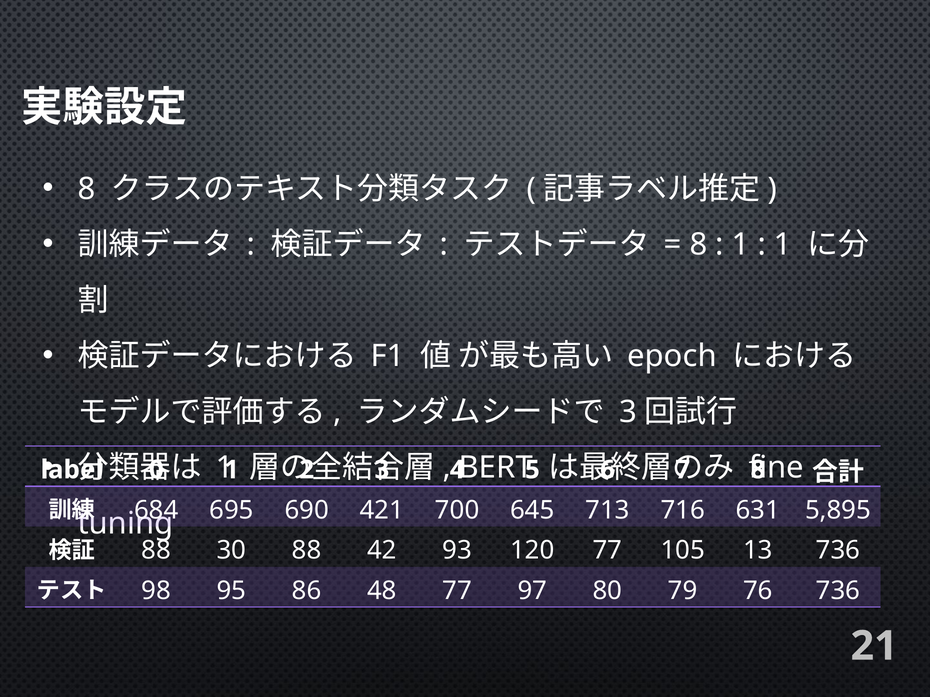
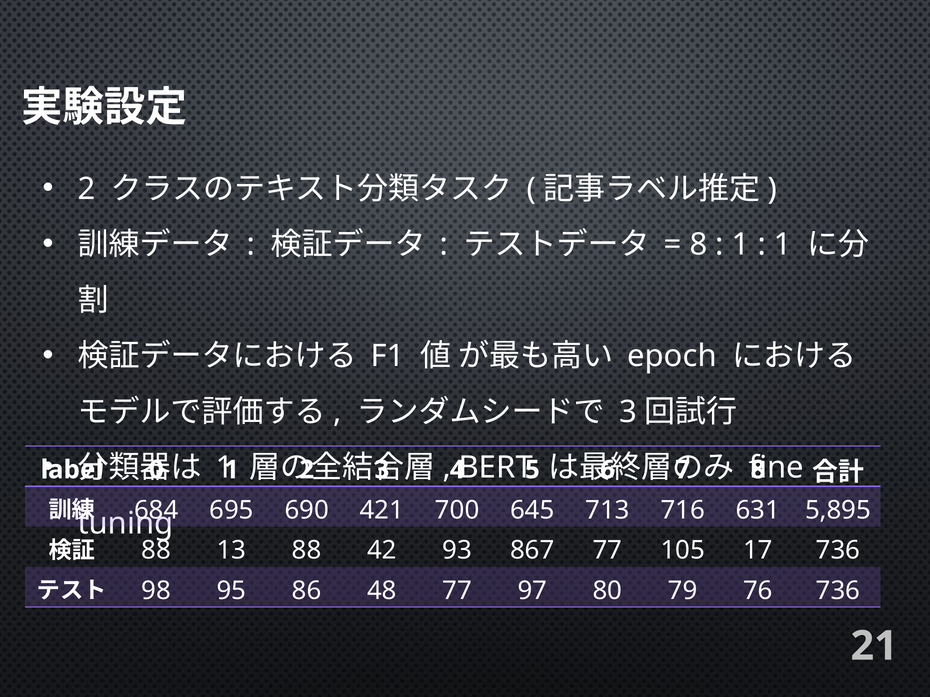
8: 8 -> 2 (87, 189)
30: 30 -> 13 (231, 551)
120: 120 -> 867 (532, 551)
13: 13 -> 17 (758, 551)
